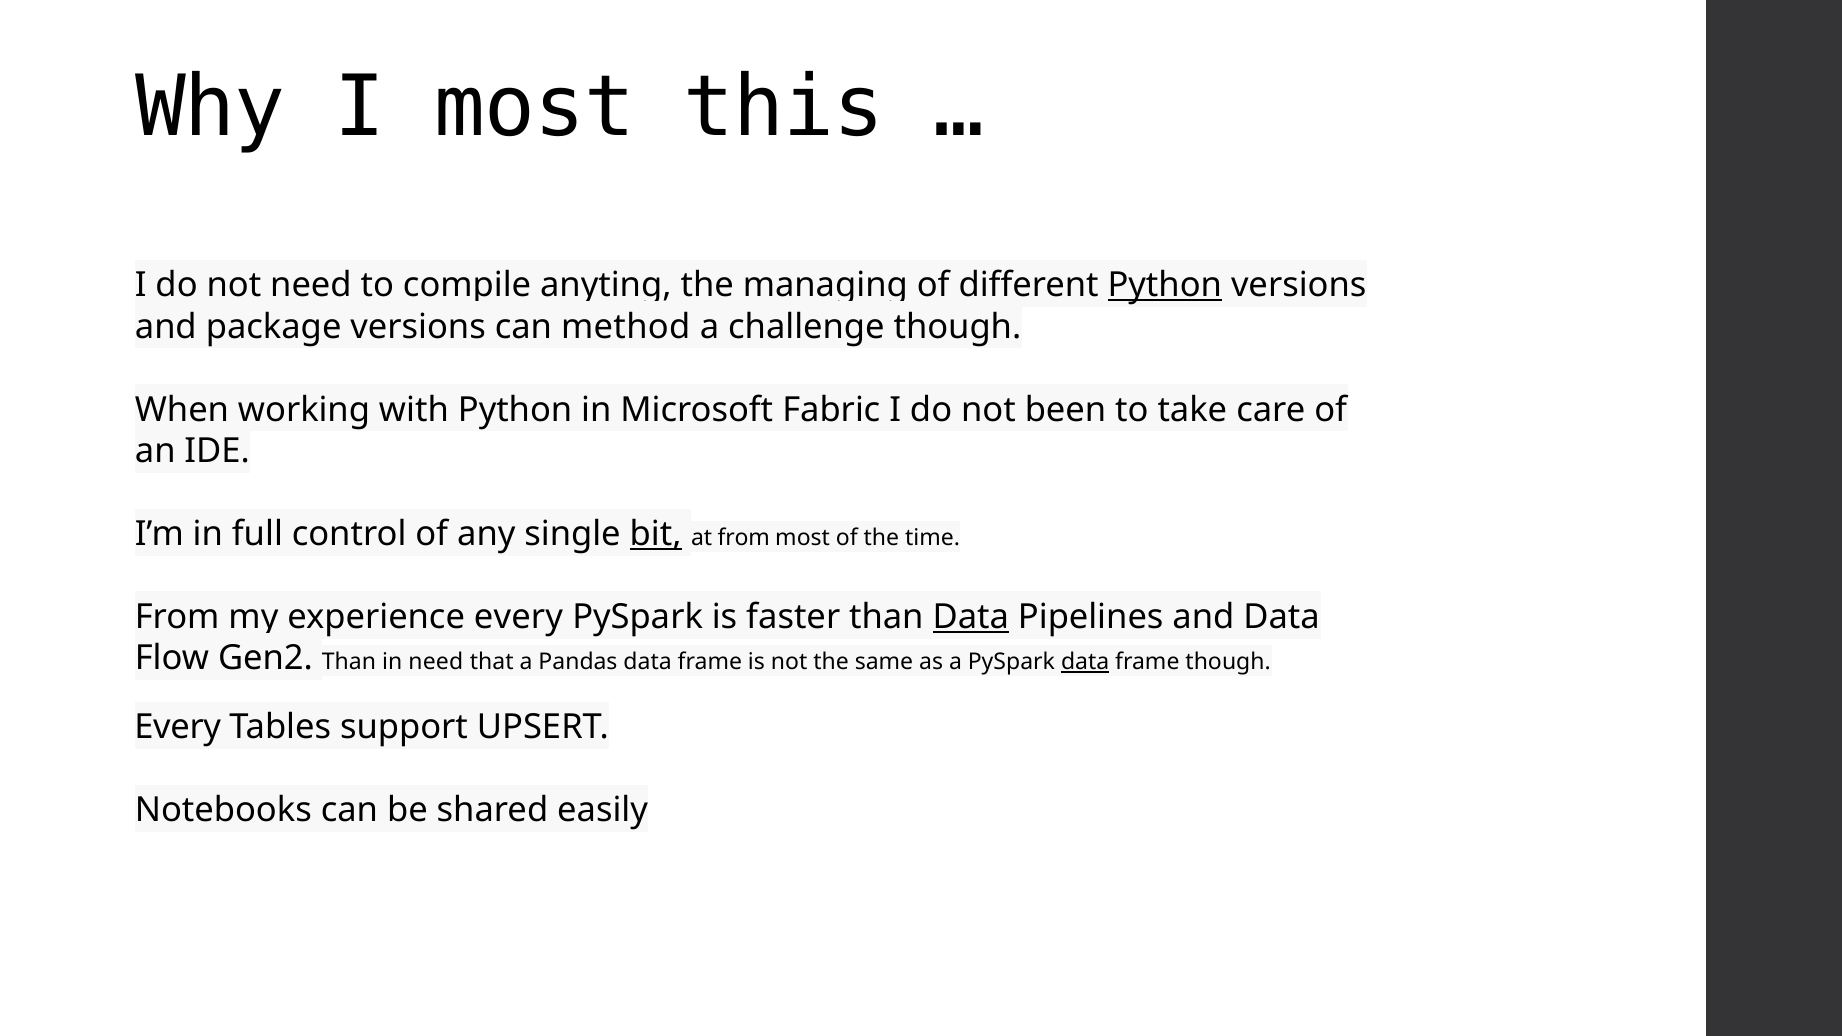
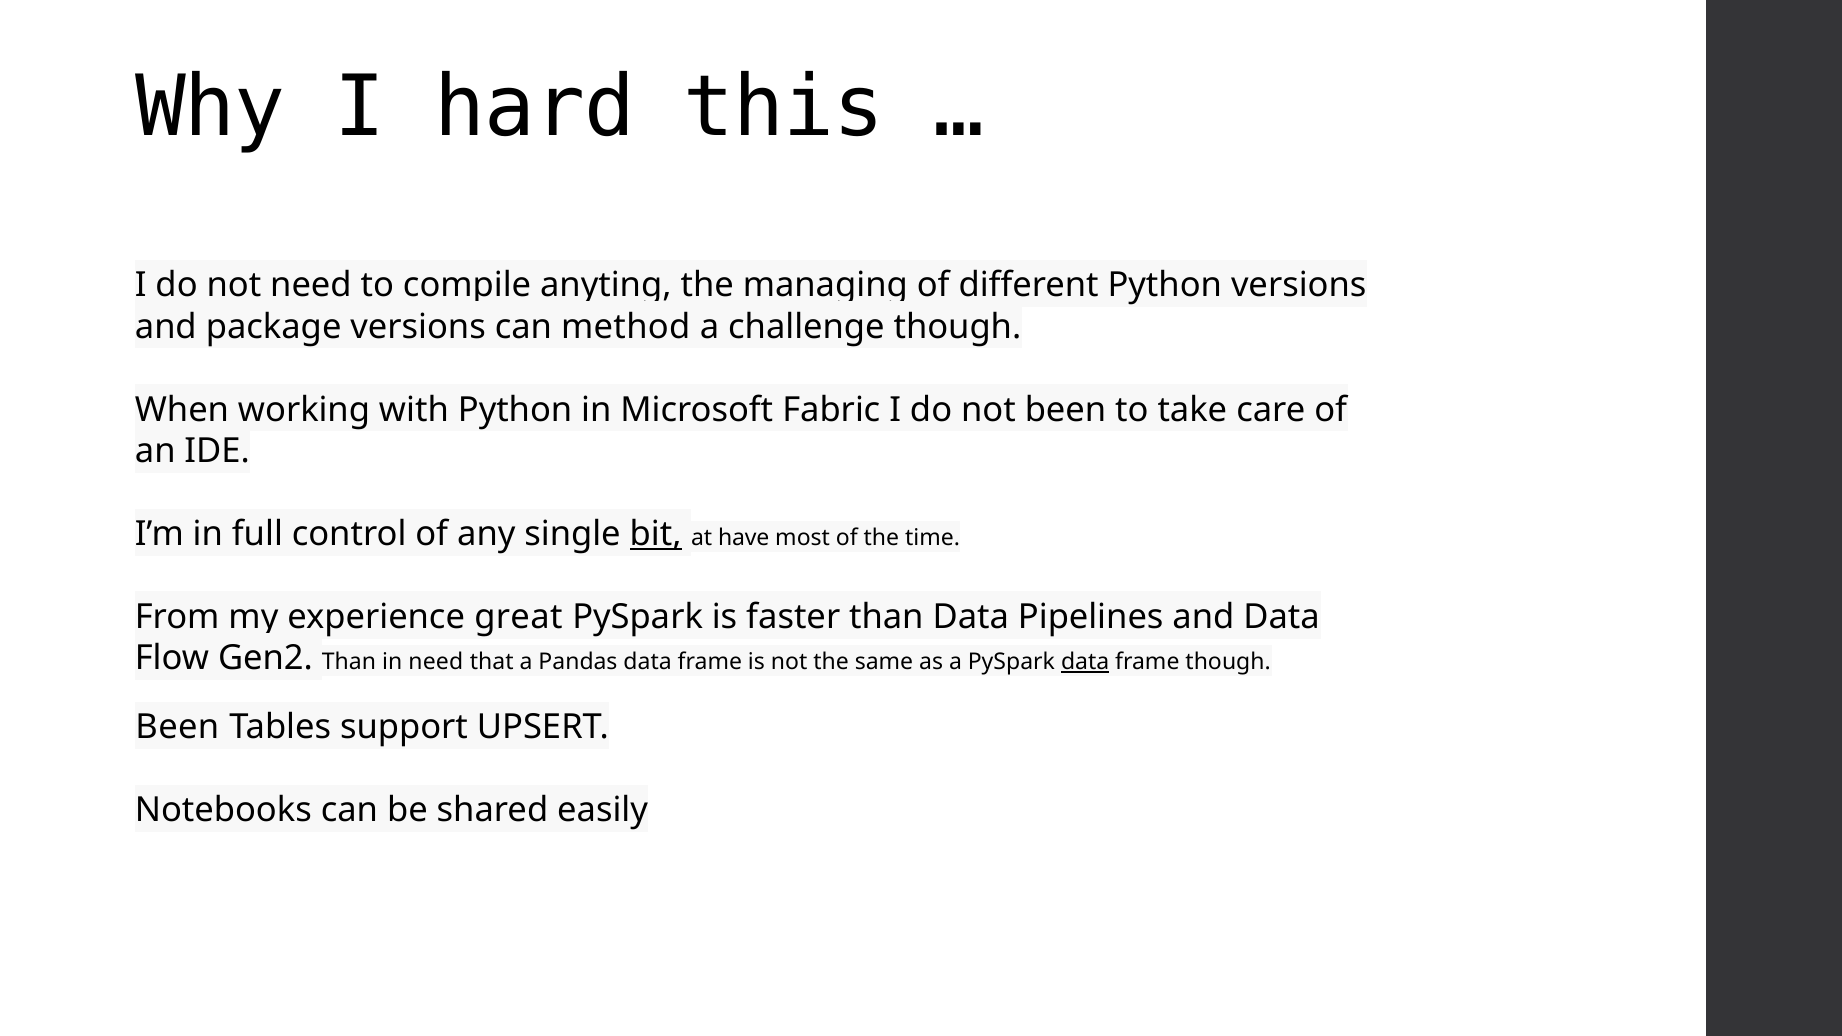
I most: most -> hard (535, 107)
Python underline: present -> none (1165, 285)
at from: from -> have (744, 538)
experience every: every -> great (518, 617)
Data underline: present -> none (971, 617)
Every: Every -> Been (177, 727)
